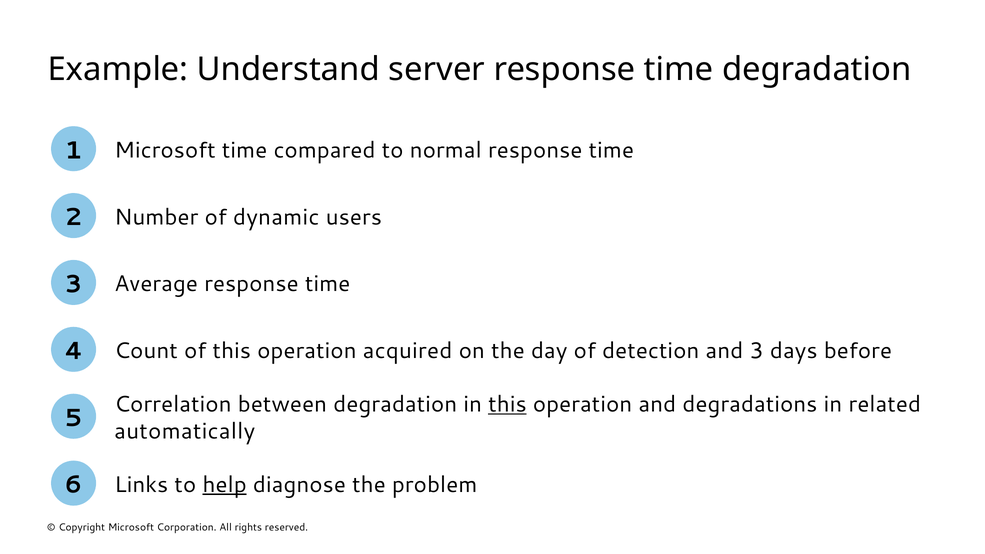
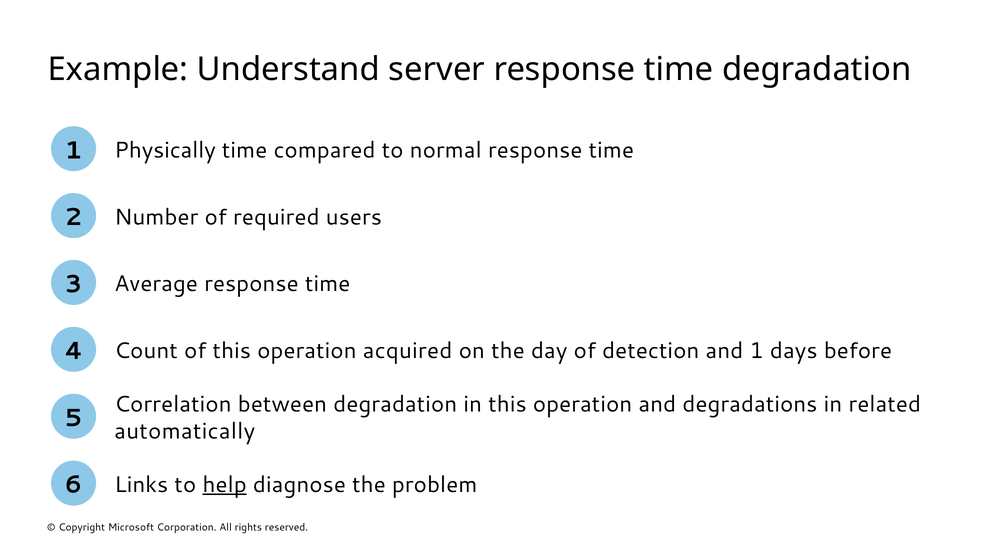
1 Microsoft: Microsoft -> Physically (165, 150)
dynamic: dynamic -> required (276, 217)
and 3: 3 -> 1 (757, 351)
this underline: present -> none (507, 404)
